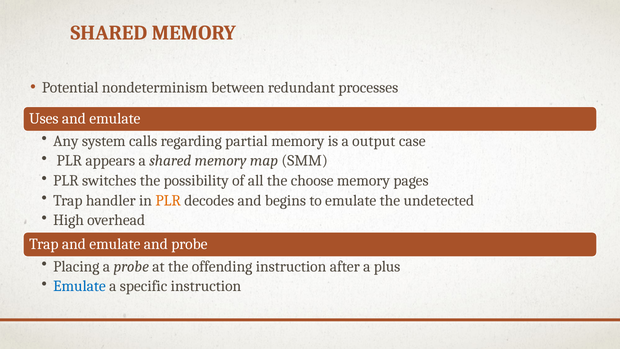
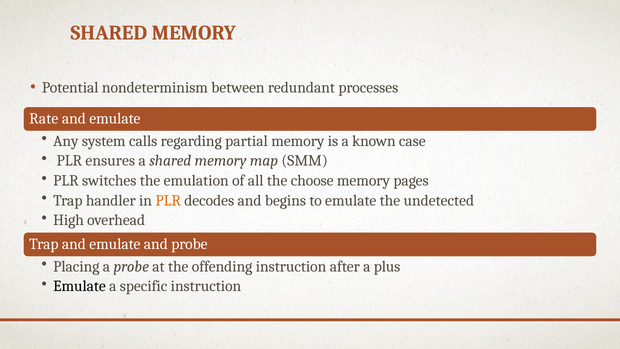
Uses: Uses -> Rate (44, 119)
output: output -> known (374, 141)
appears: appears -> ensures (110, 161)
possibility: possibility -> emulation (196, 181)
Emulate colour: blue -> black (79, 286)
